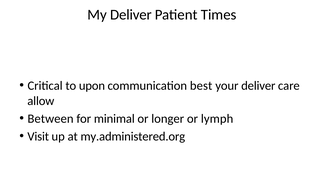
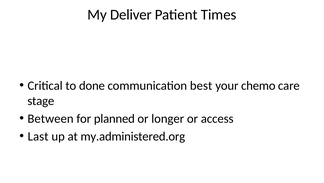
upon: upon -> done (92, 85)
your deliver: deliver -> chemo (258, 85)
allow: allow -> stage (41, 101)
minimal: minimal -> planned (114, 118)
lymph: lymph -> access (217, 118)
Visit: Visit -> Last (38, 136)
